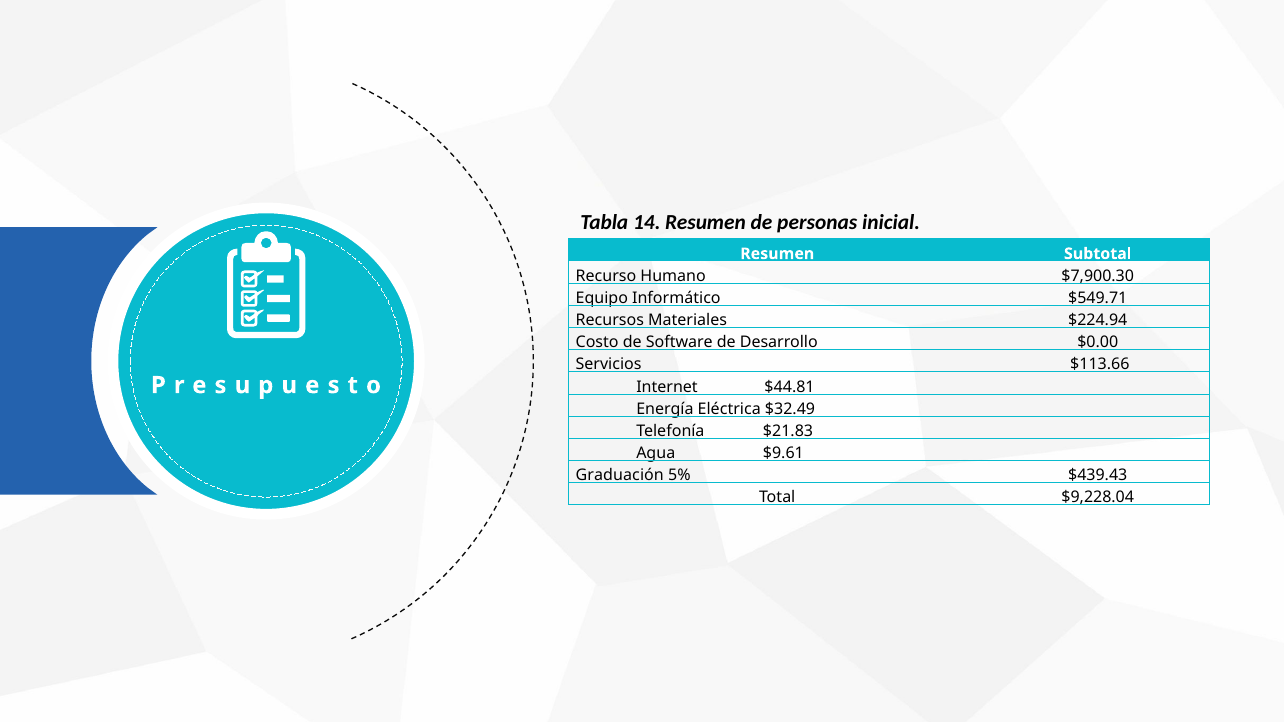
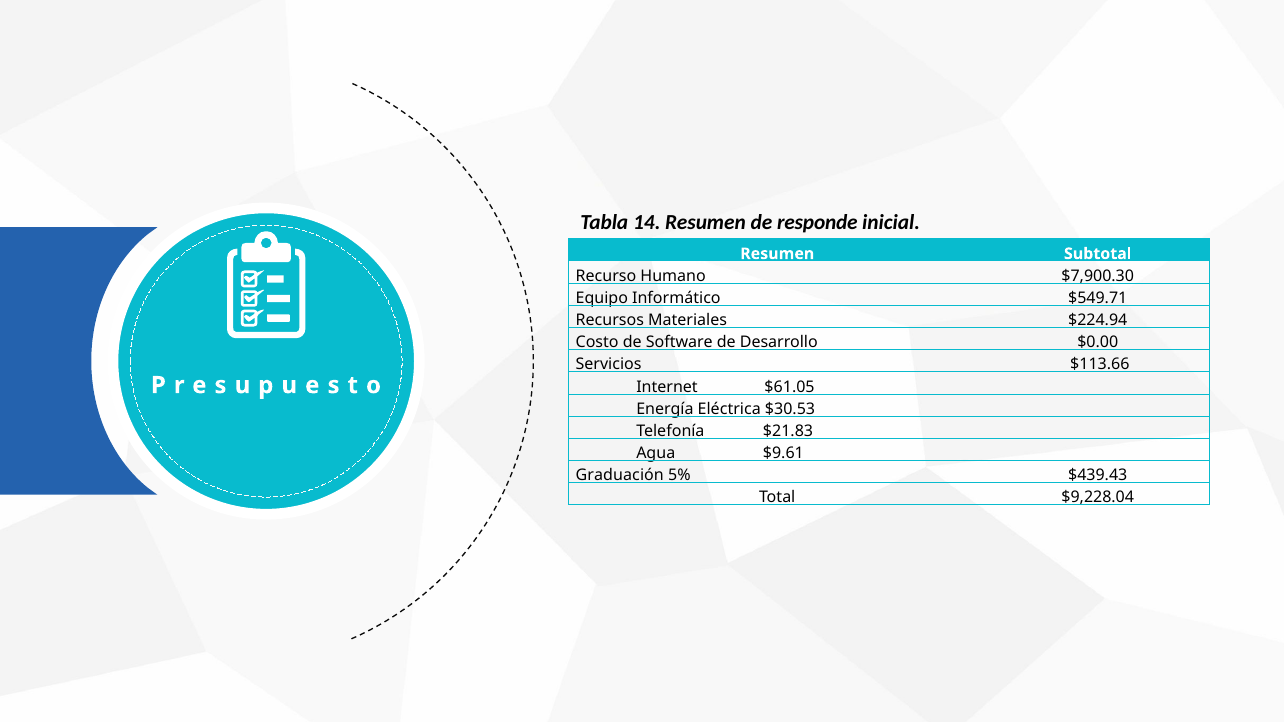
personas: personas -> responde (817, 222)
$44.81: $44.81 -> $61.05 (790, 387)
$32.49: $32.49 -> $30.53 (790, 409)
